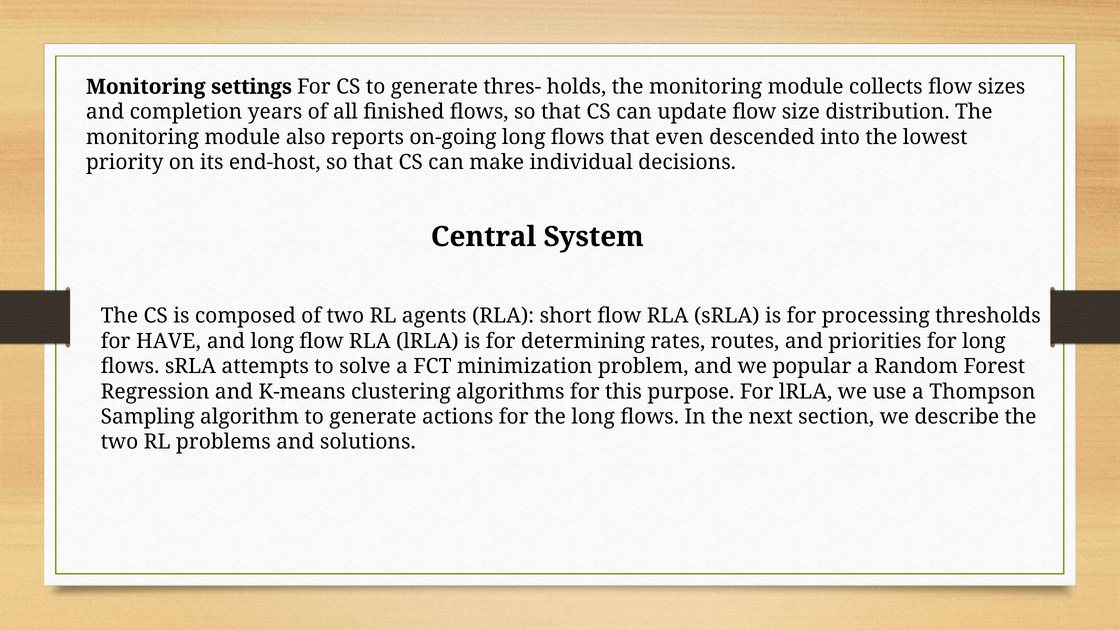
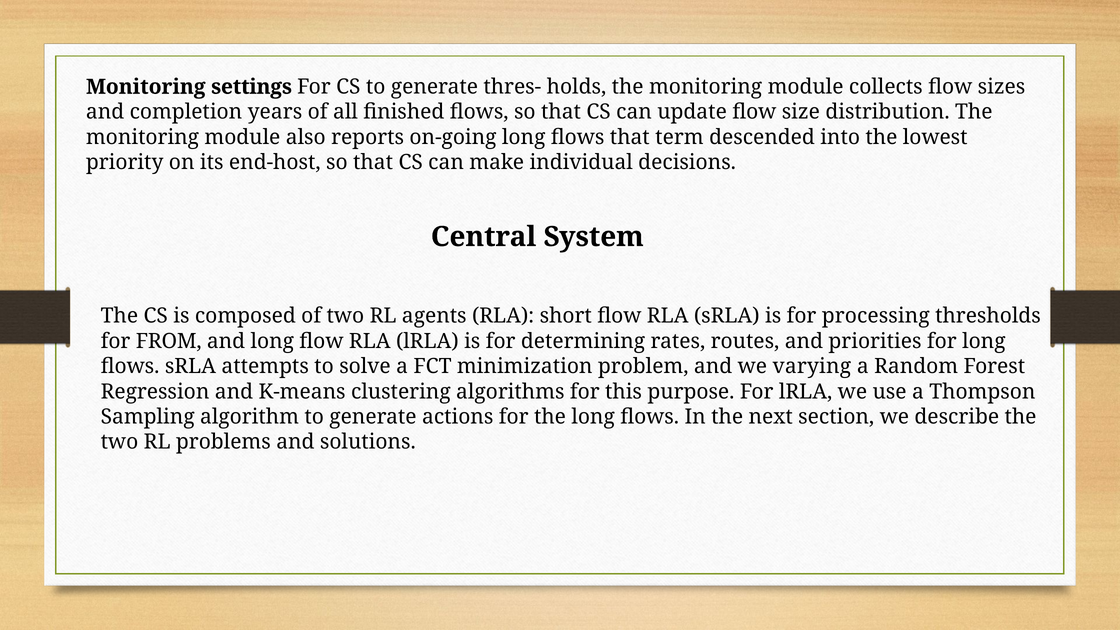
even: even -> term (679, 137)
HAVE: HAVE -> FROM (169, 341)
popular: popular -> varying (812, 366)
